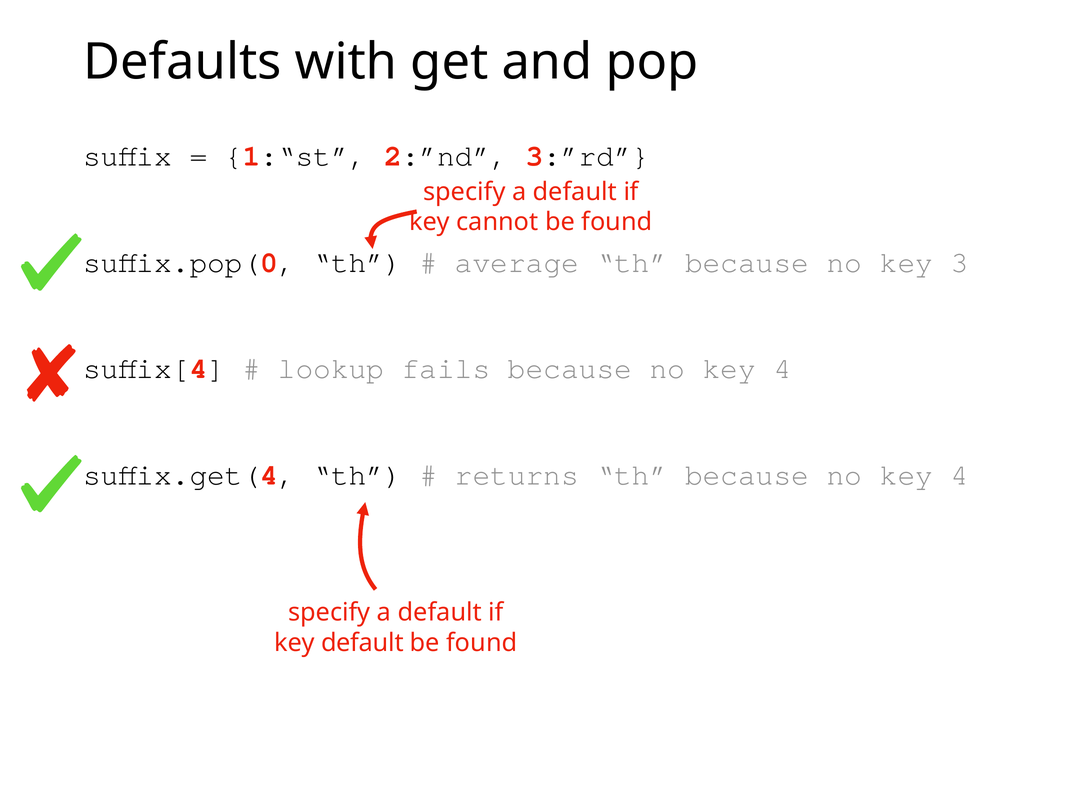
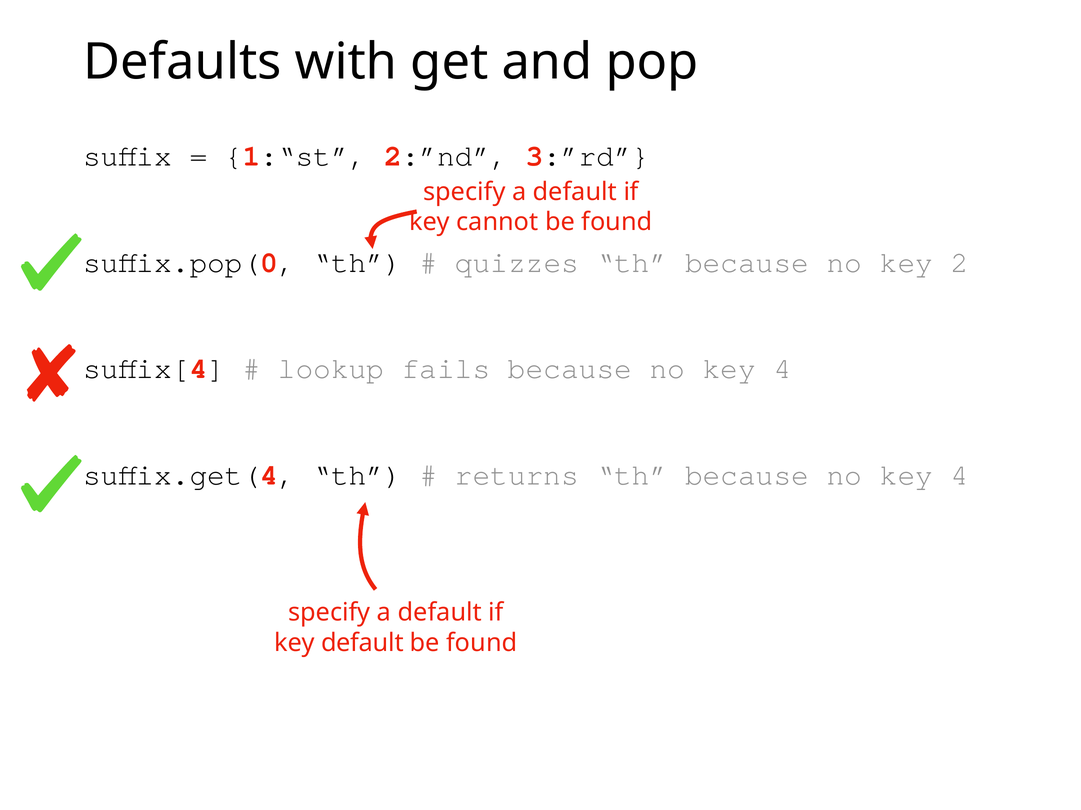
average: average -> quizzes (517, 262)
3: 3 -> 2 (960, 262)
